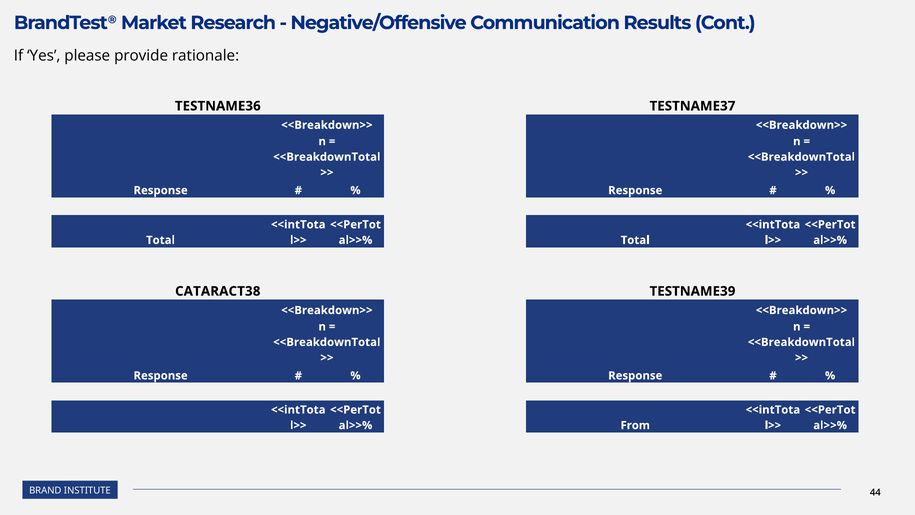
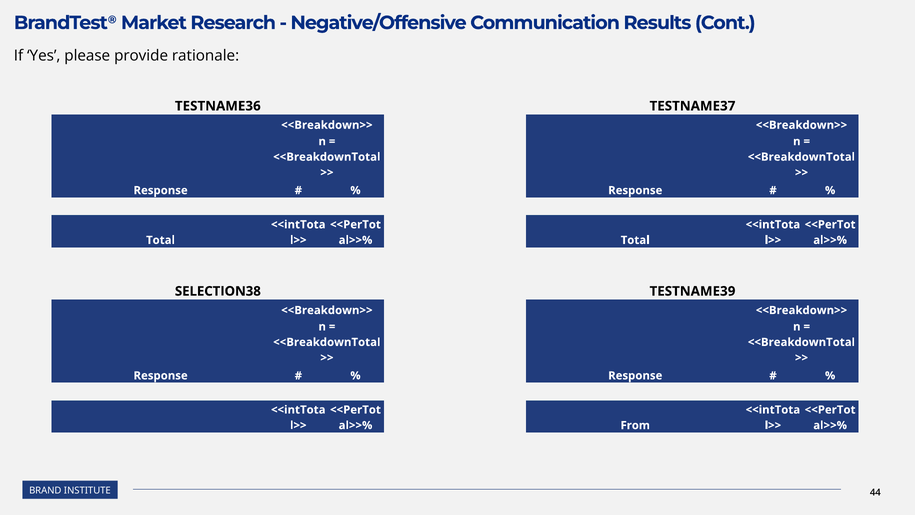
CATARACT38: CATARACT38 -> SELECTION38 (218, 291)
